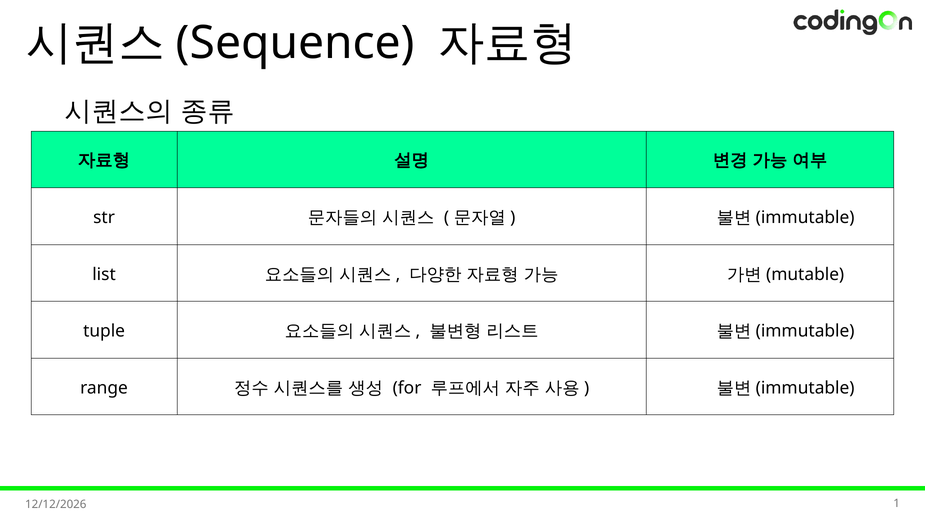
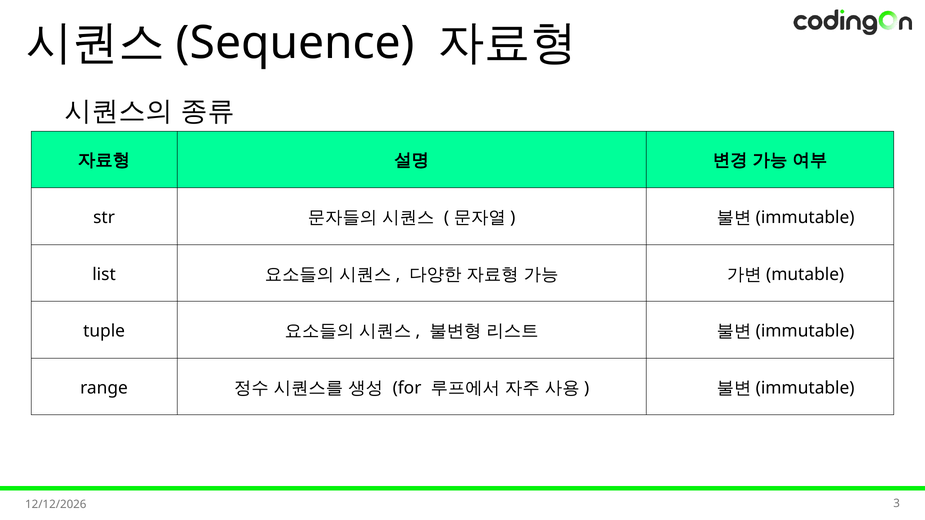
1: 1 -> 3 (897, 504)
